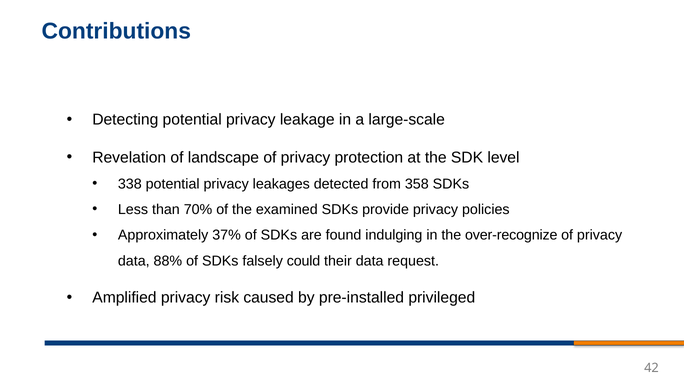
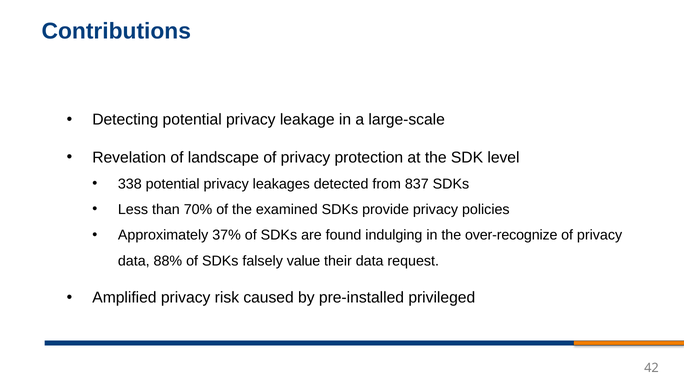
358: 358 -> 837 (417, 184)
could: could -> value (304, 261)
